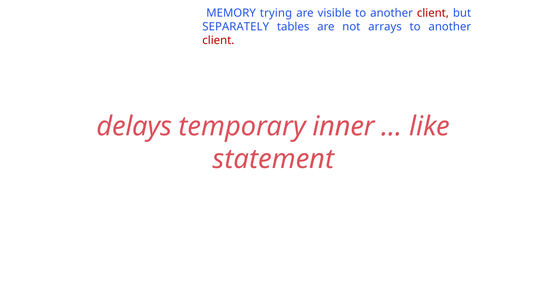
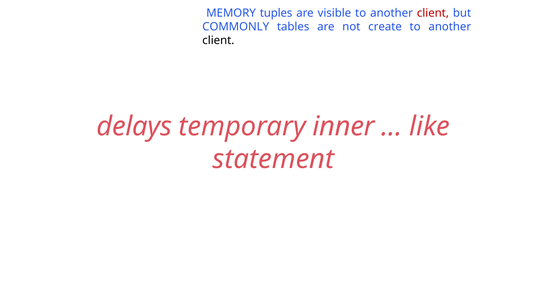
trying: trying -> tuples (276, 13)
SEPARATELY: SEPARATELY -> COMMONLY (236, 27)
arrays: arrays -> create (385, 27)
client colour: red -> black (218, 40)
